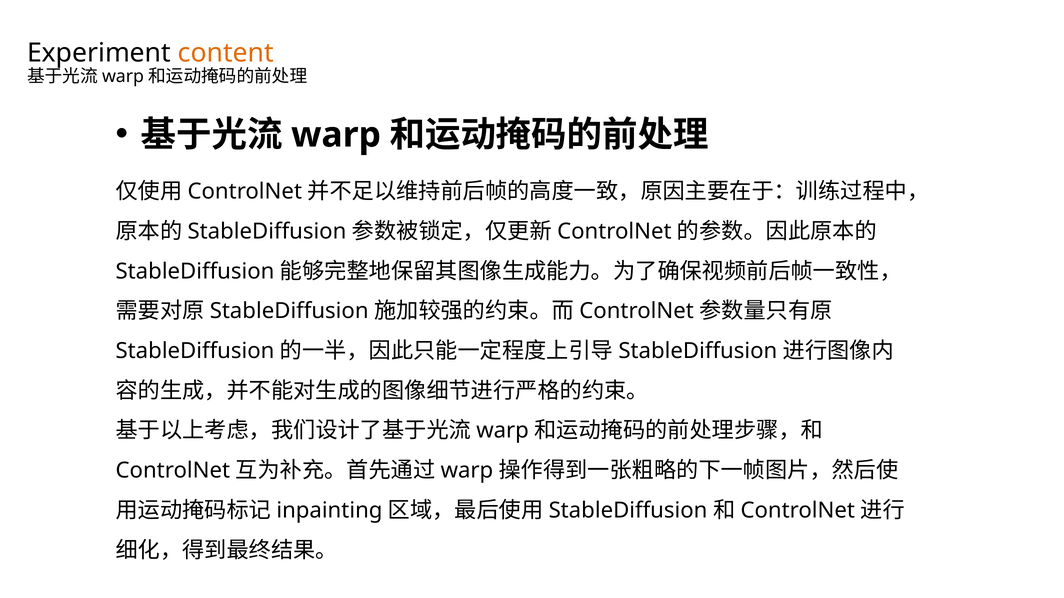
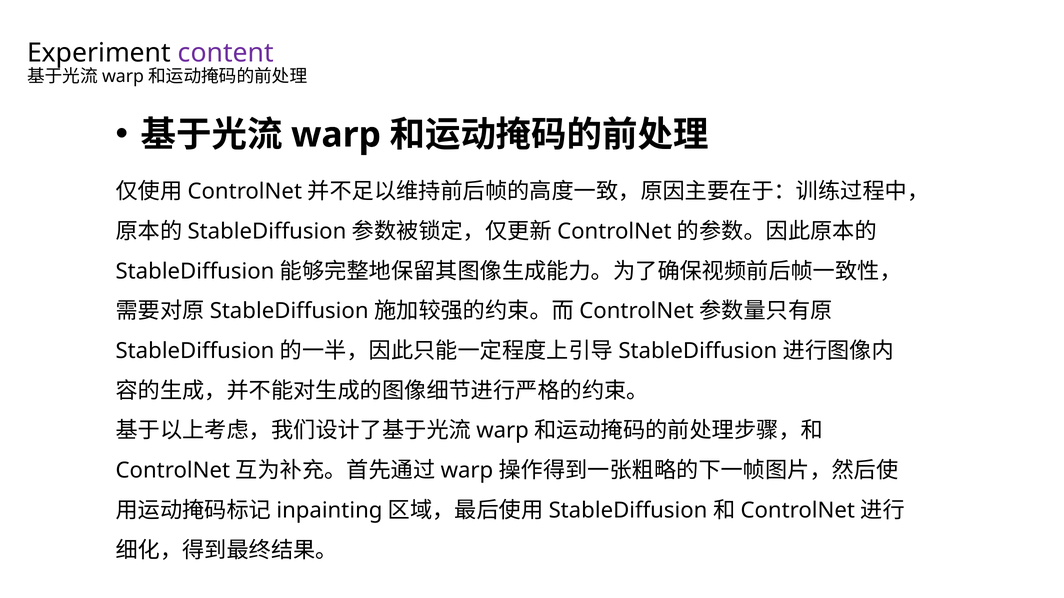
content colour: orange -> purple (226, 53)
